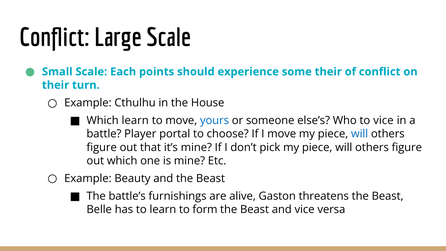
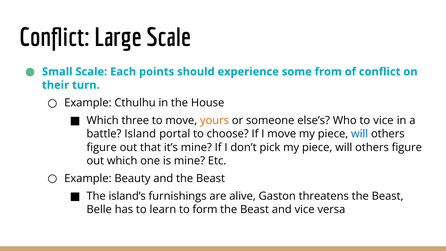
some their: their -> from (328, 72)
Which learn: learn -> three (135, 120)
yours colour: blue -> orange (215, 120)
Player: Player -> Island (140, 134)
battle’s: battle’s -> island’s (127, 196)
